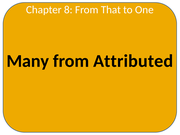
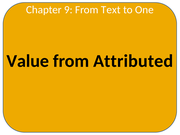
8: 8 -> 9 (68, 10)
That: That -> Text (111, 10)
Many: Many -> Value (28, 61)
